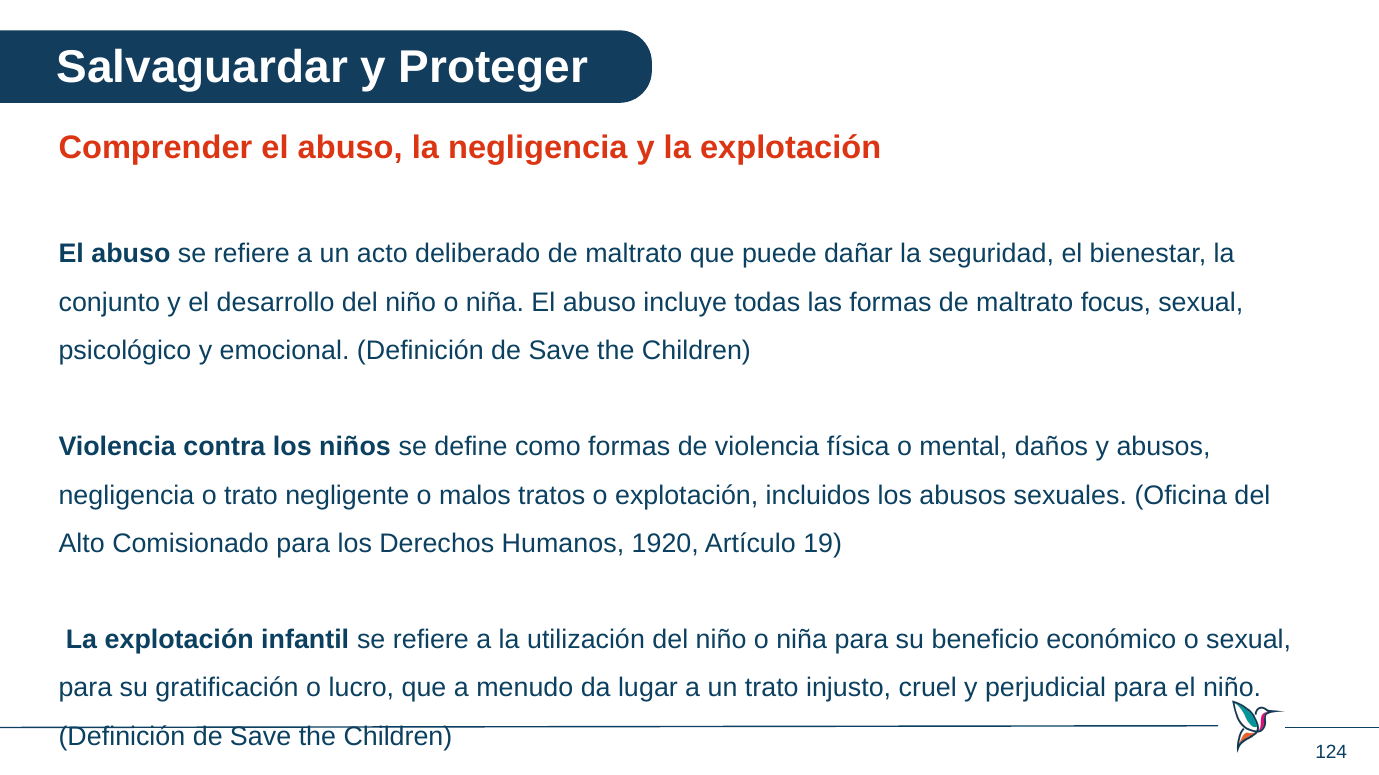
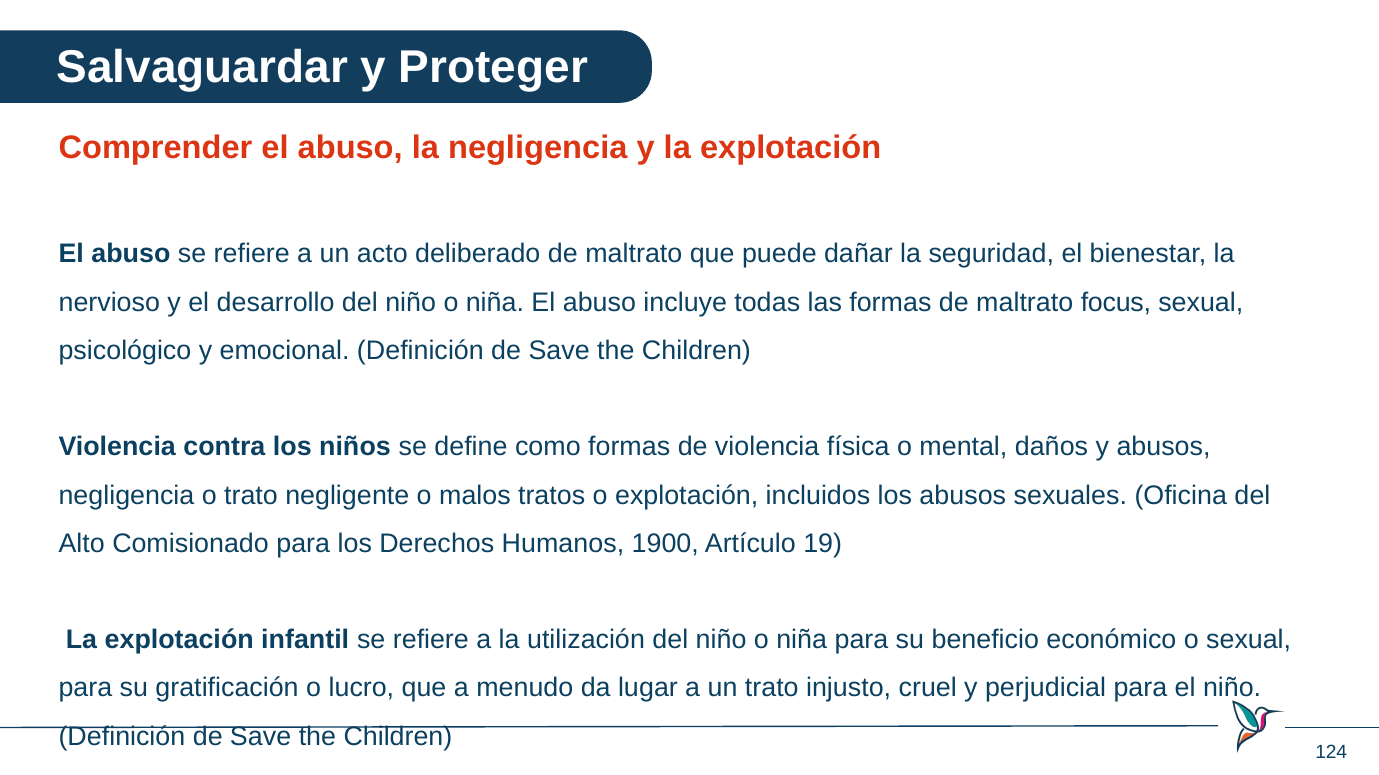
conjunto: conjunto -> nervioso (109, 303)
1920: 1920 -> 1900 (665, 544)
